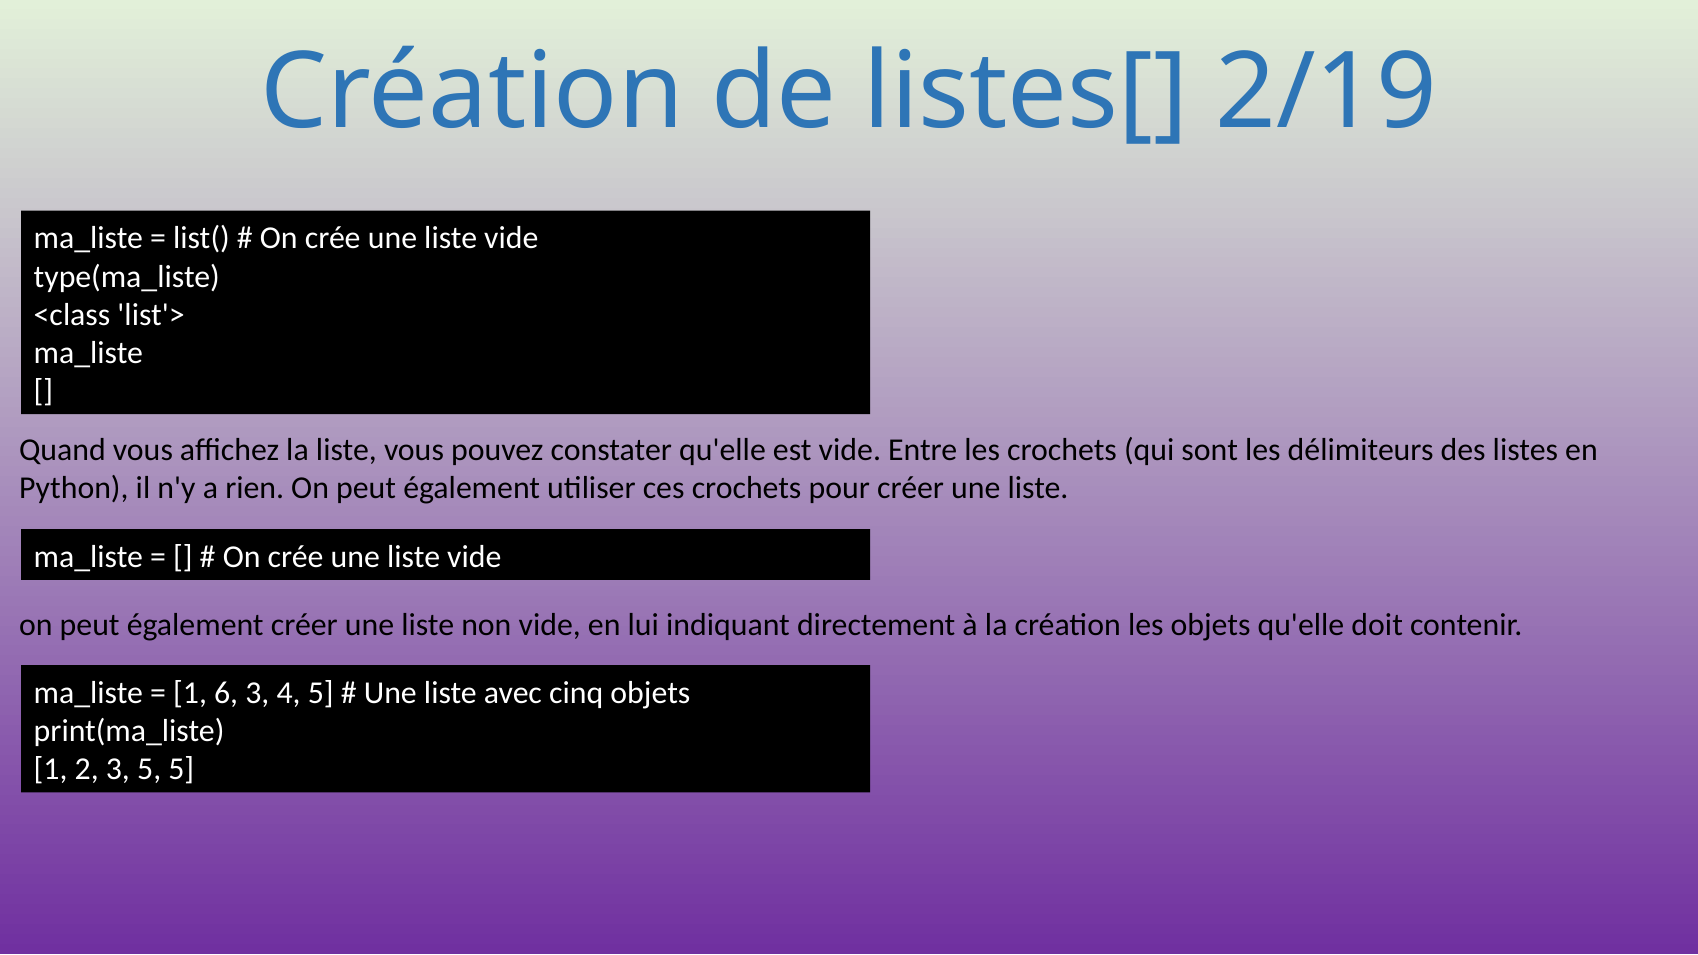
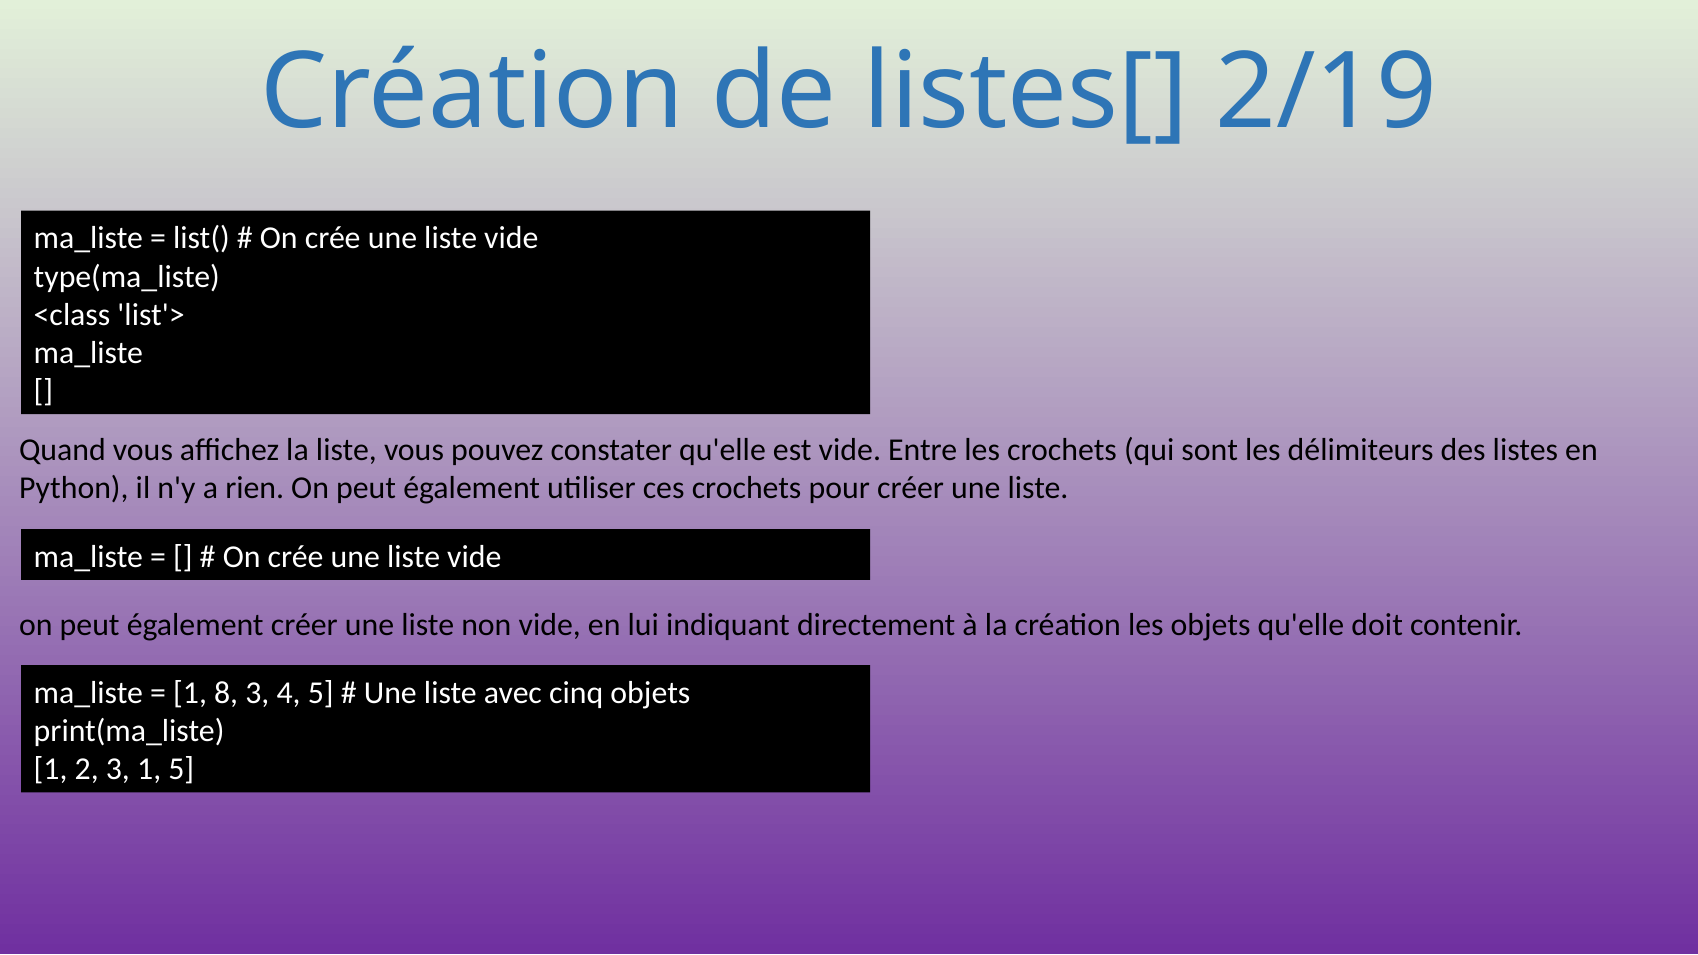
6: 6 -> 8 (226, 693)
3 5: 5 -> 1 (149, 769)
